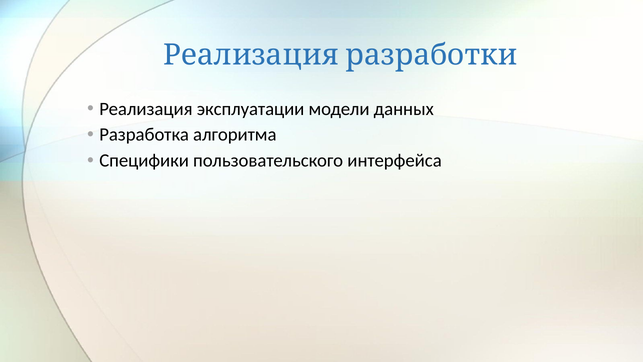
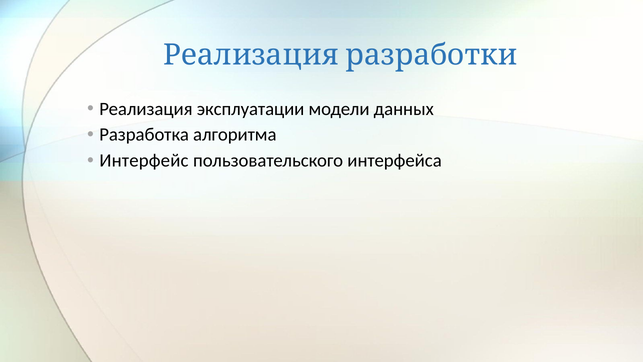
Специфики: Специфики -> Интерфейс (144, 160)
